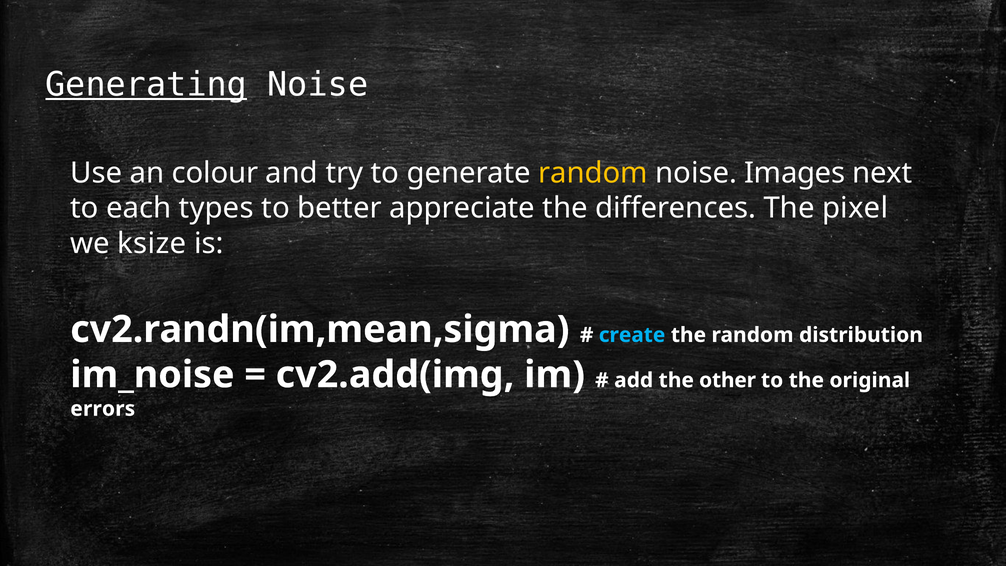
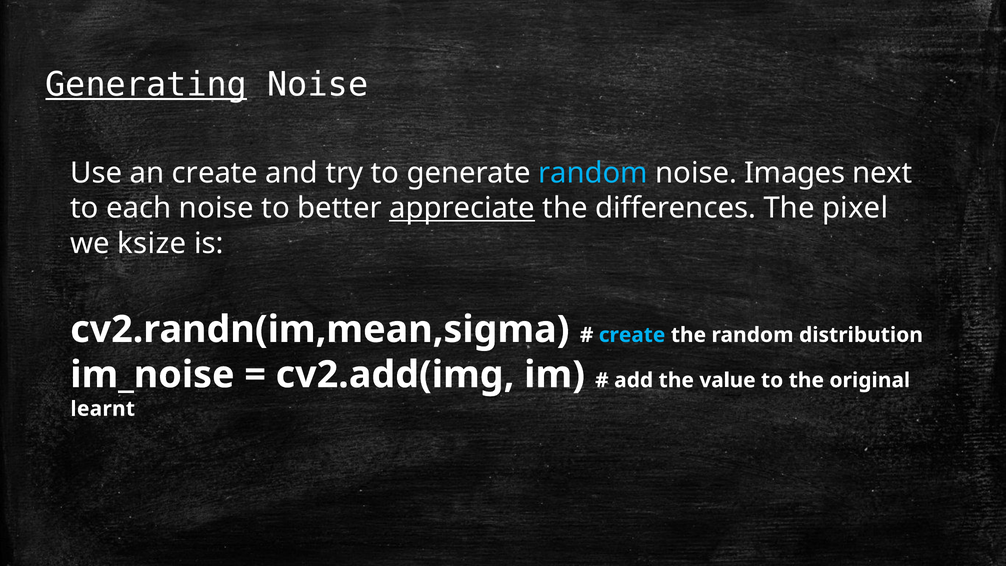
an colour: colour -> create (215, 173)
random colour: yellow -> light blue (593, 173)
each types: types -> noise (216, 208)
appreciate underline: none -> present (462, 208)
other: other -> value (728, 380)
errors: errors -> learnt (103, 409)
